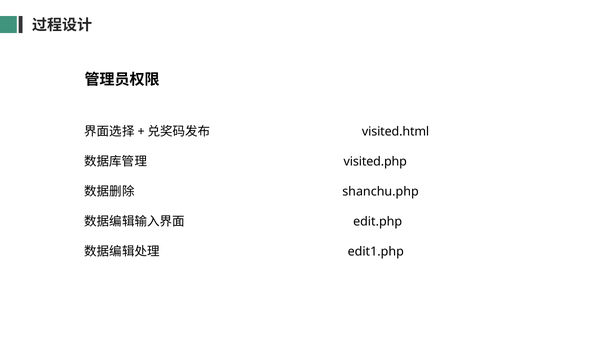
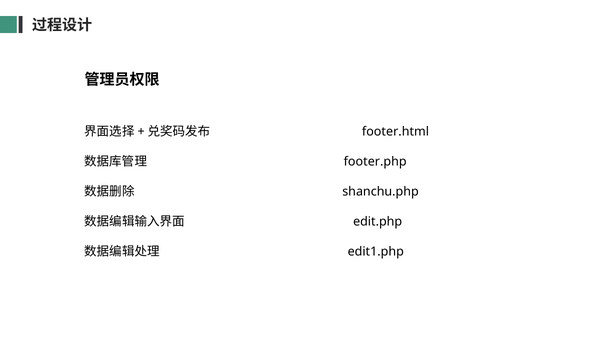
visited.html: visited.html -> footer.html (395, 131)
visited.php: visited.php -> footer.php (375, 161)
